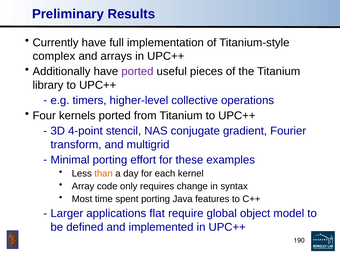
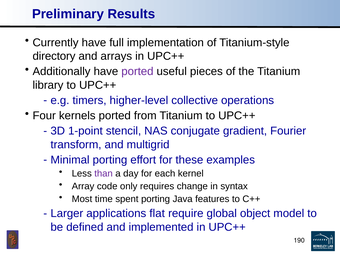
complex: complex -> directory (54, 56)
4-point: 4-point -> 1-point (85, 131)
than colour: orange -> purple (104, 174)
